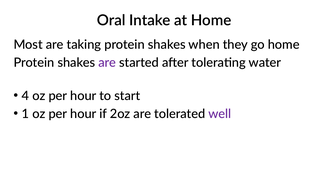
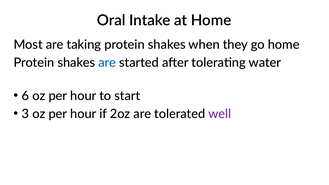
are colour: purple -> blue (107, 63)
4: 4 -> 6 (25, 96)
1: 1 -> 3 (25, 114)
